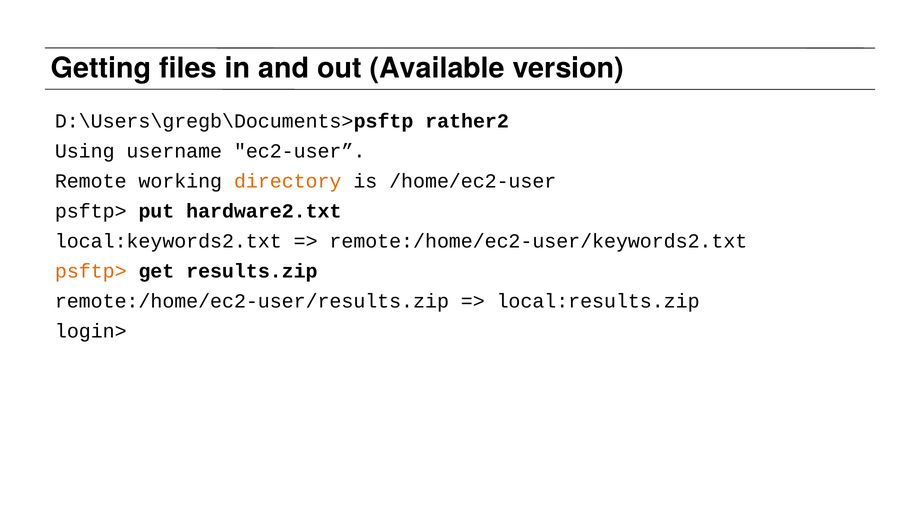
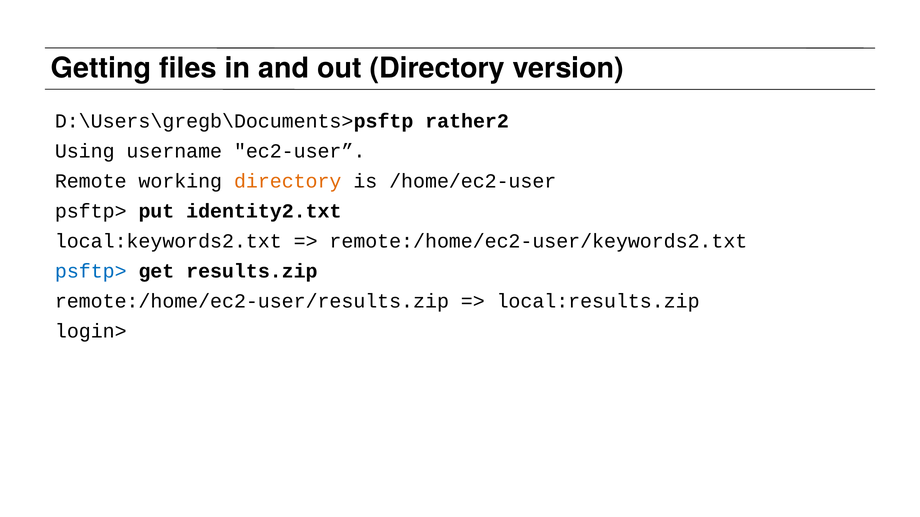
out Available: Available -> Directory (437, 68)
hardware2.txt: hardware2.txt -> identity2.txt (264, 211)
psftp> colour: orange -> blue (91, 271)
